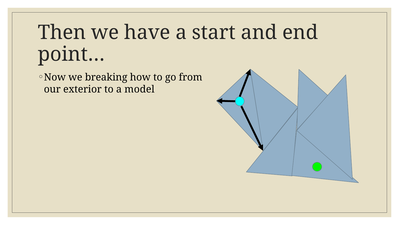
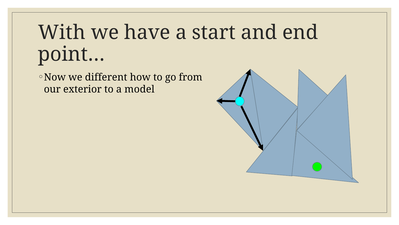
Then: Then -> With (62, 33)
breaking: breaking -> different (106, 77)
